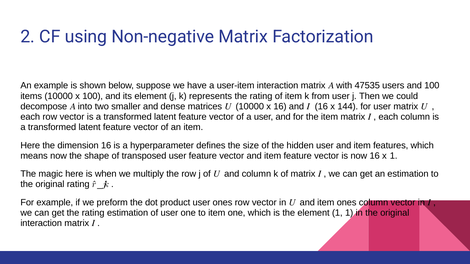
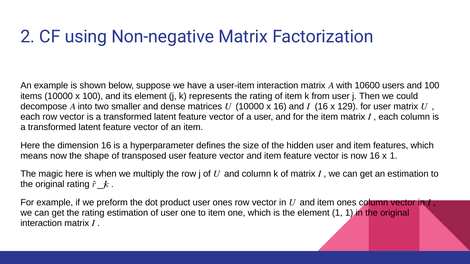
47535: 47535 -> 10600 (367, 86)
144: 144 -> 129 (348, 107)
